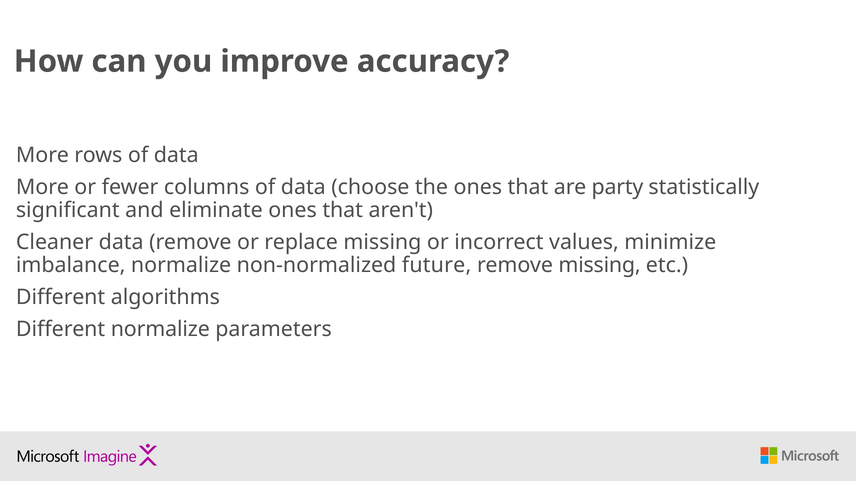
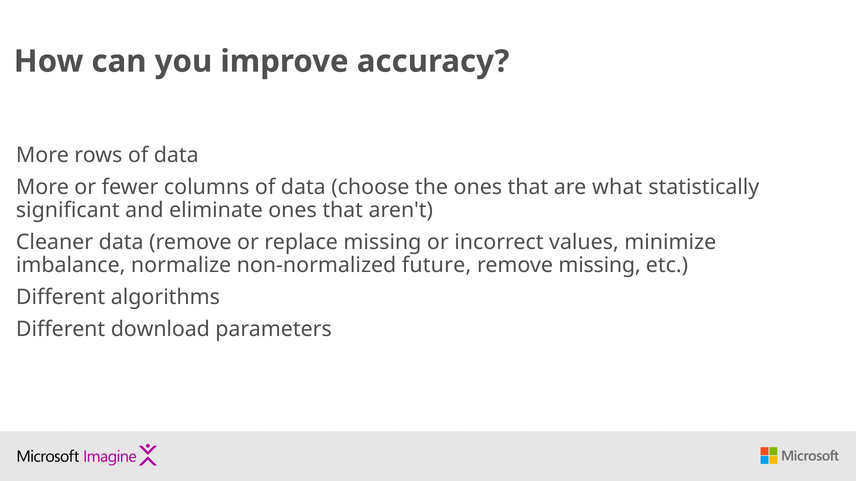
party: party -> what (617, 187)
Different normalize: normalize -> download (160, 330)
